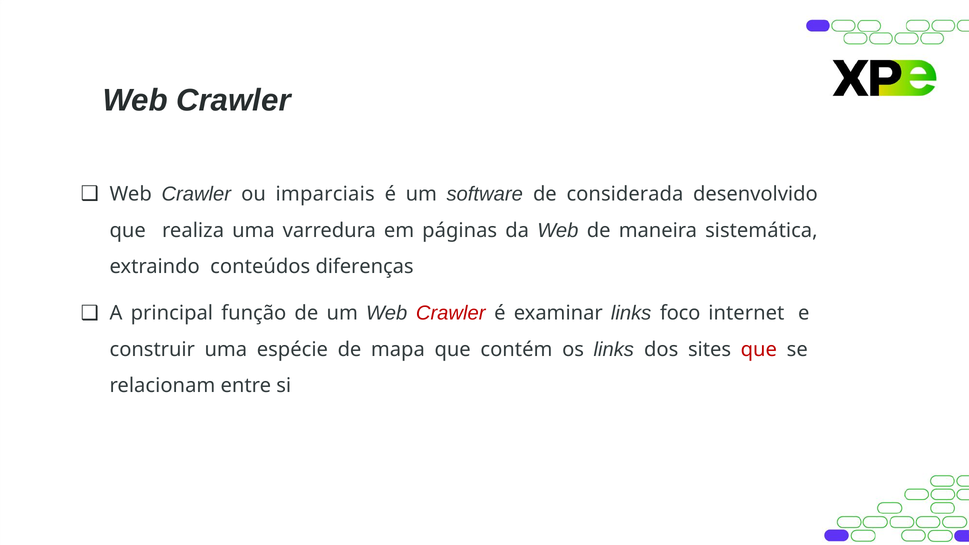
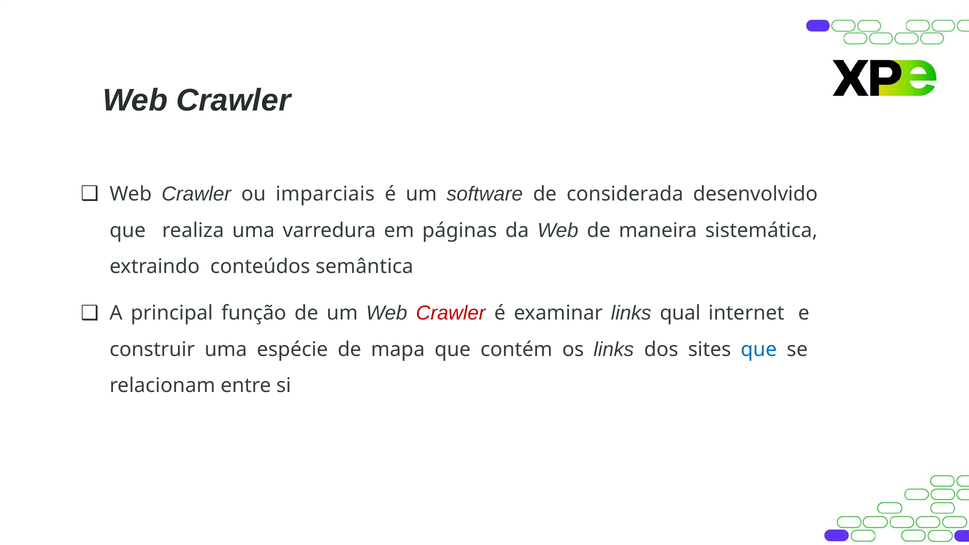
diferenças: diferenças -> semântica (364, 267)
foco: foco -> qual (680, 313)
que colour: red -> blue (759, 349)
